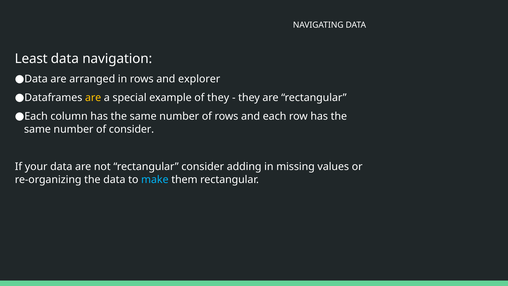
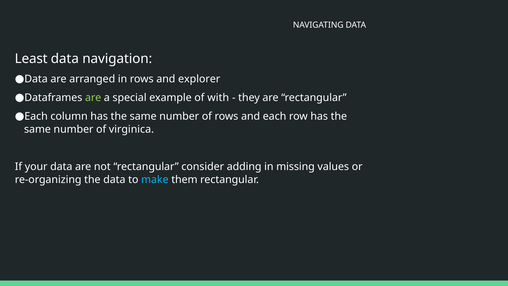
are colour: yellow -> light green (93, 98)
of they: they -> with (218, 98)
of consider: consider -> virginica (131, 129)
